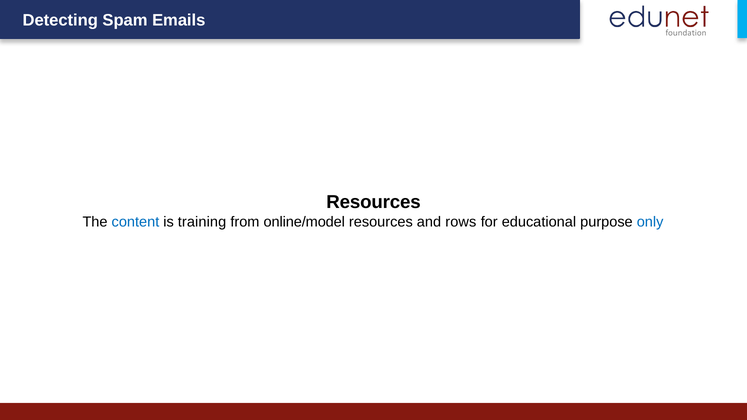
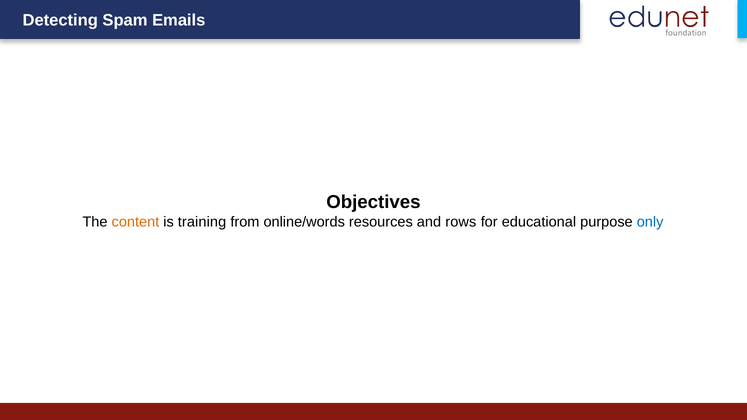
Resources: Resources -> Objectives (373, 202)
content colour: blue -> orange (135, 222)
online/model: online/model -> online/words (304, 222)
